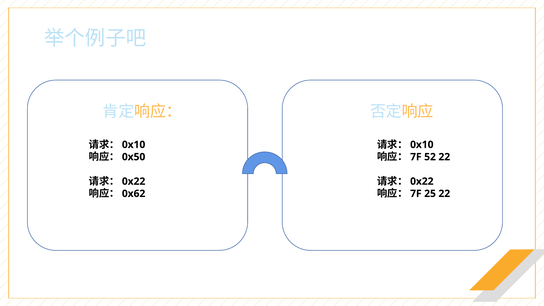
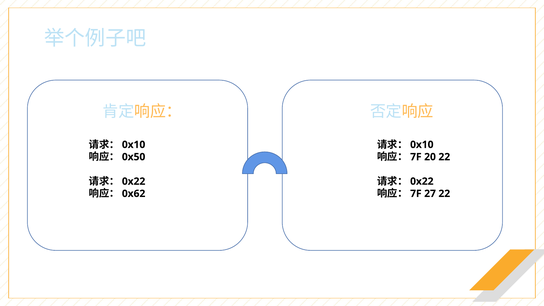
52: 52 -> 20 (430, 157)
25: 25 -> 27 (430, 194)
